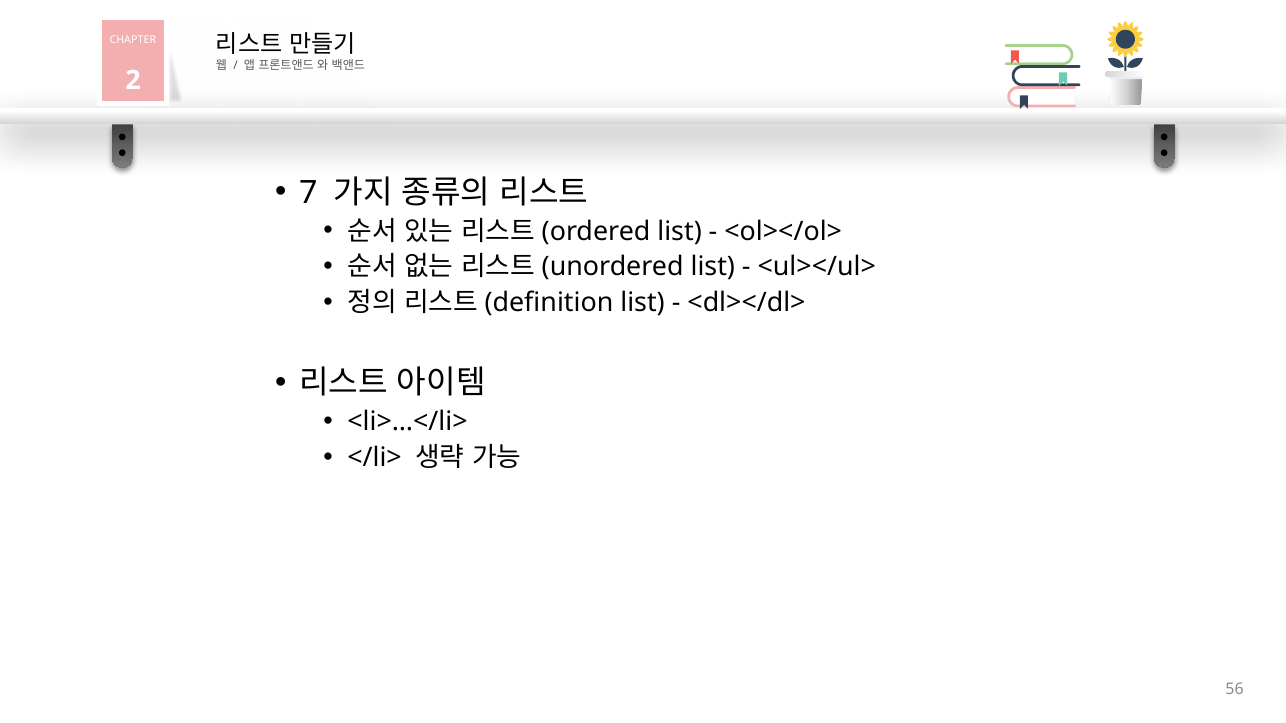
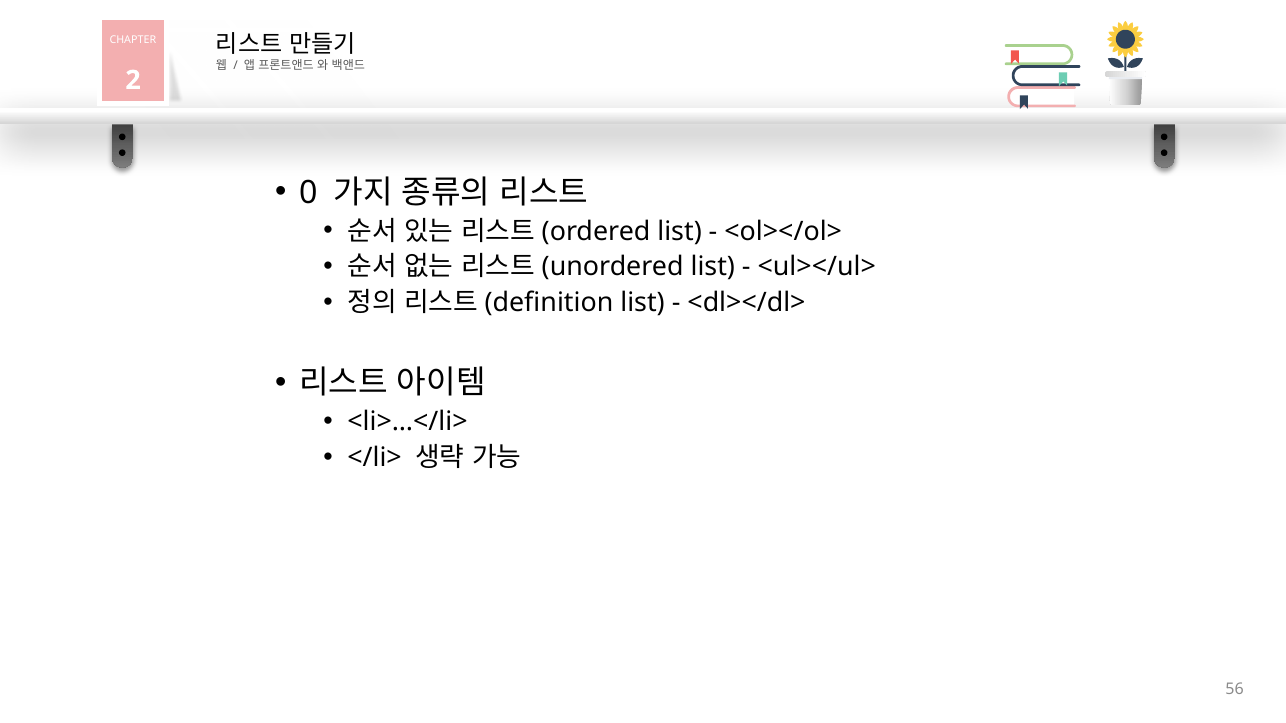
7: 7 -> 0 (308, 193)
